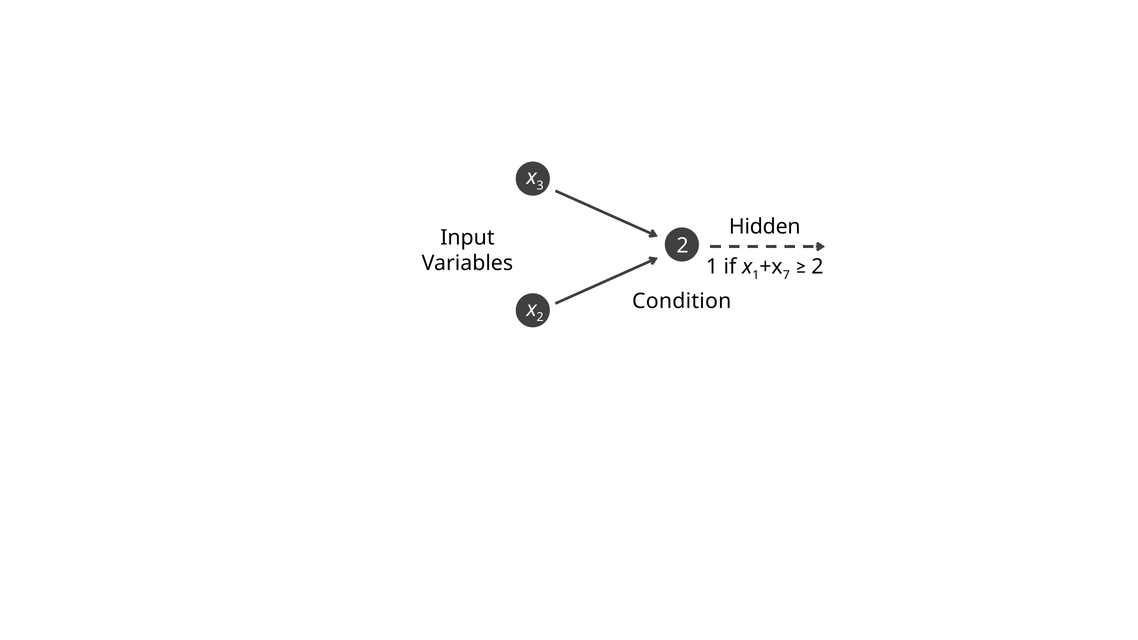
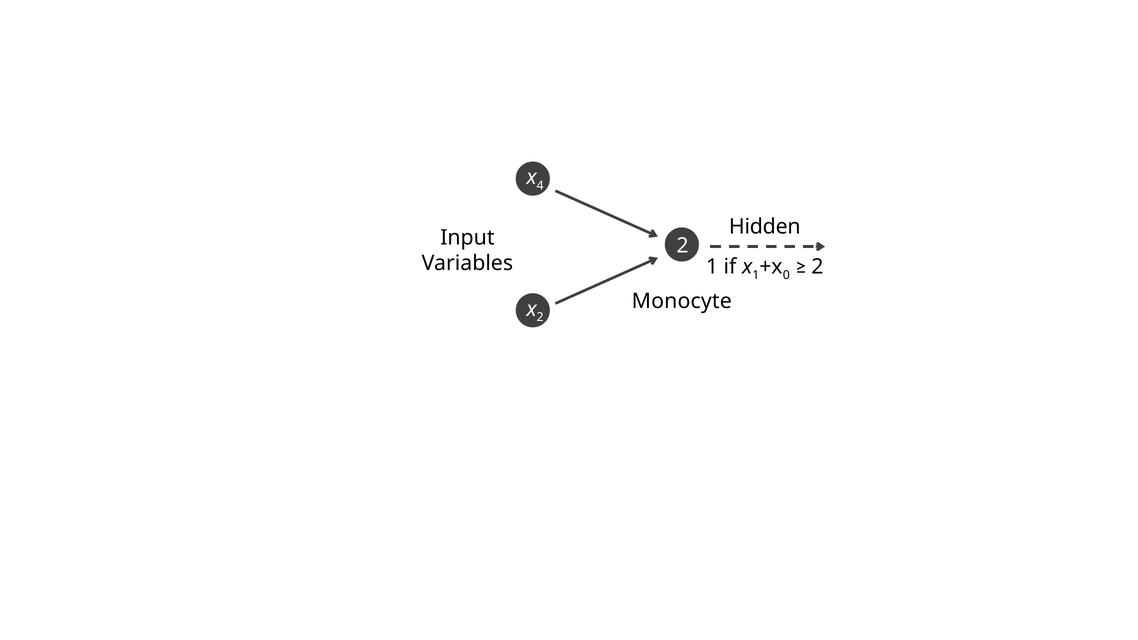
3: 3 -> 4 (540, 186)
7: 7 -> 0 (786, 275)
Condition: Condition -> Monocyte (682, 301)
